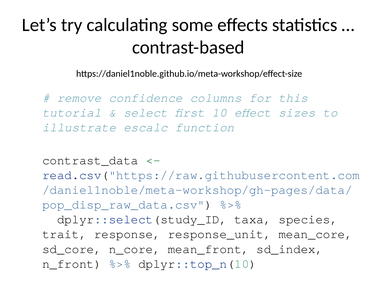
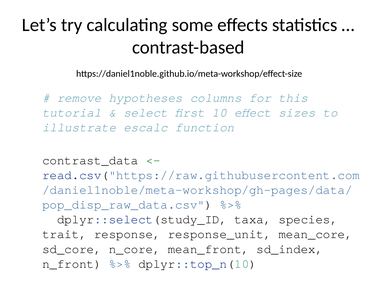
confidence: confidence -> hypotheses (146, 98)
